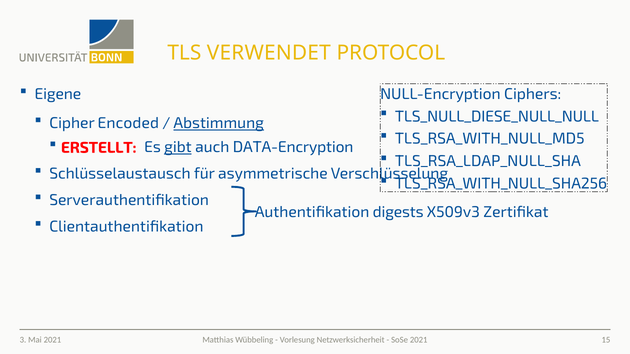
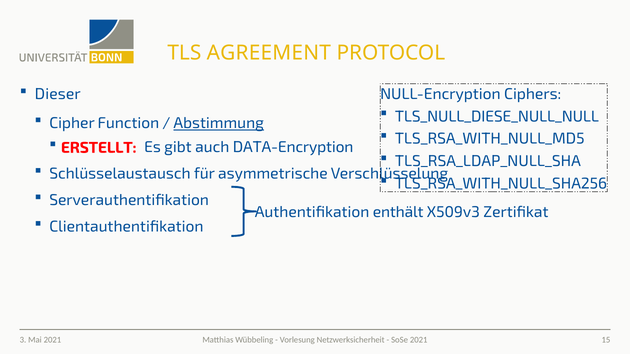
VERWENDET: VERWENDET -> AGREEMENT (269, 53)
Eigene: Eigene -> Dieser (58, 94)
Encoded: Encoded -> Function (128, 123)
gibt underline: present -> none (178, 147)
digests: digests -> enthält (398, 212)
